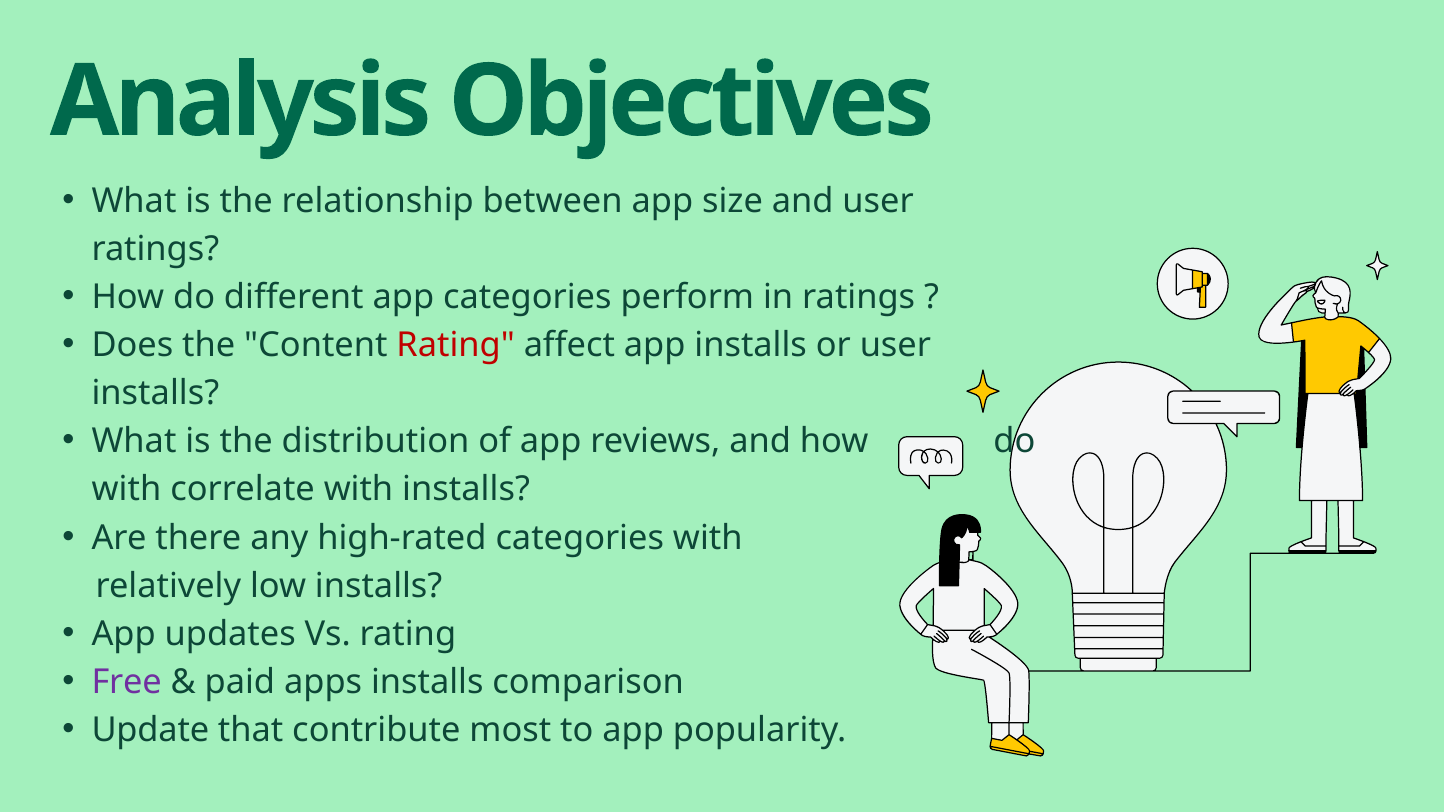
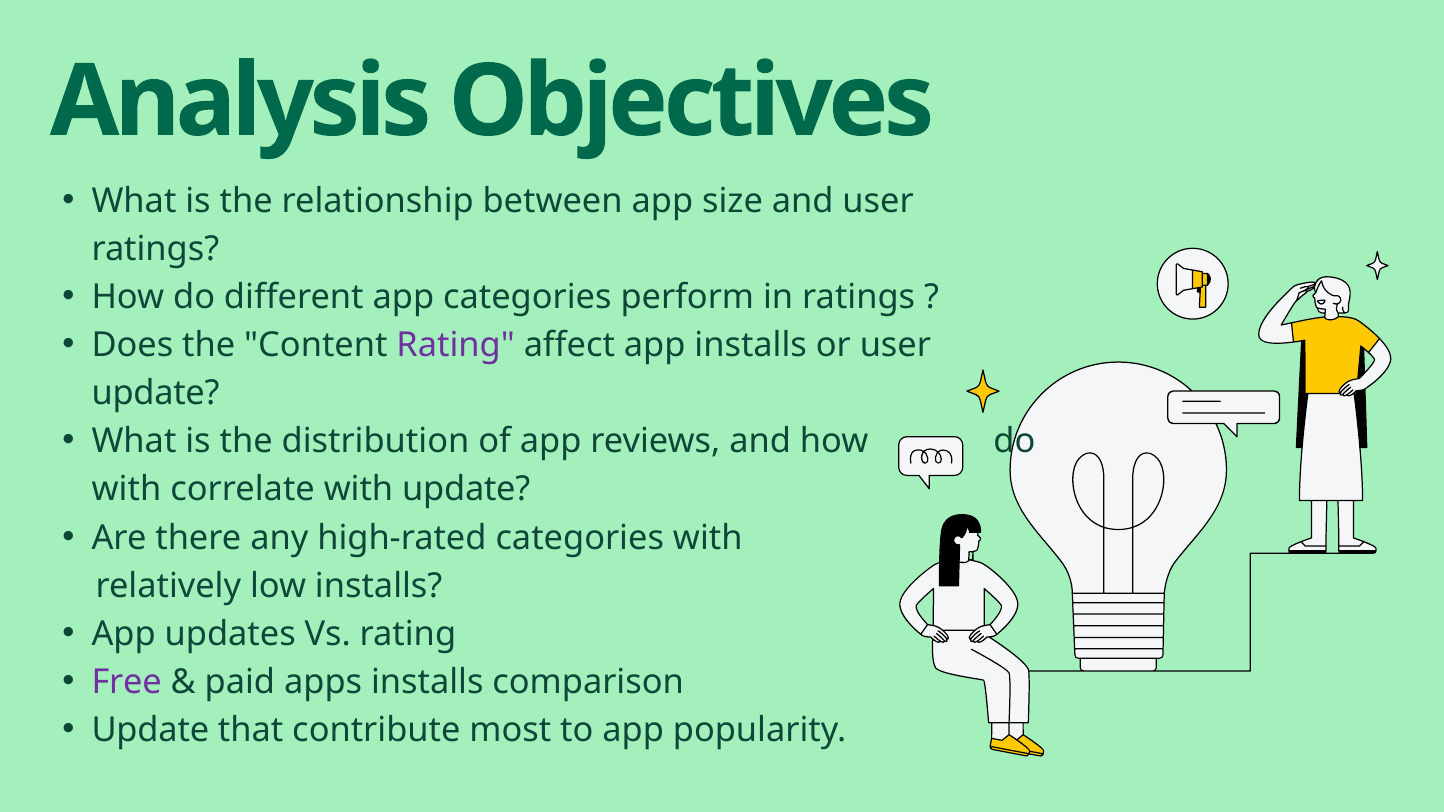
Rating colour: red -> purple (456, 345)
installs: installs -> update (156, 393)
with installs: installs -> update (466, 490)
